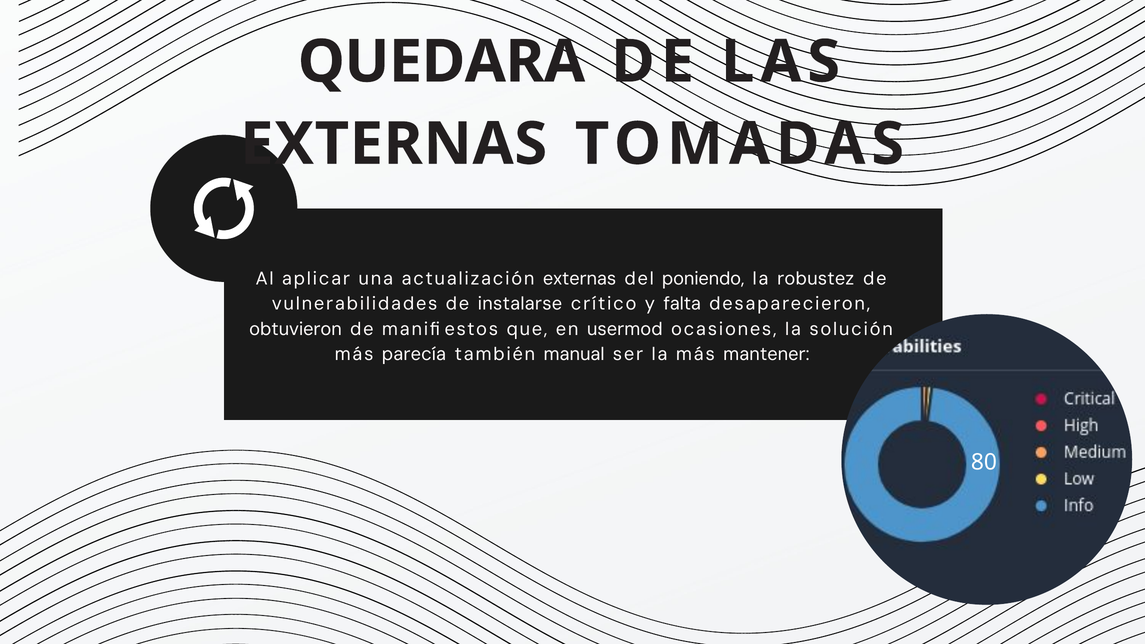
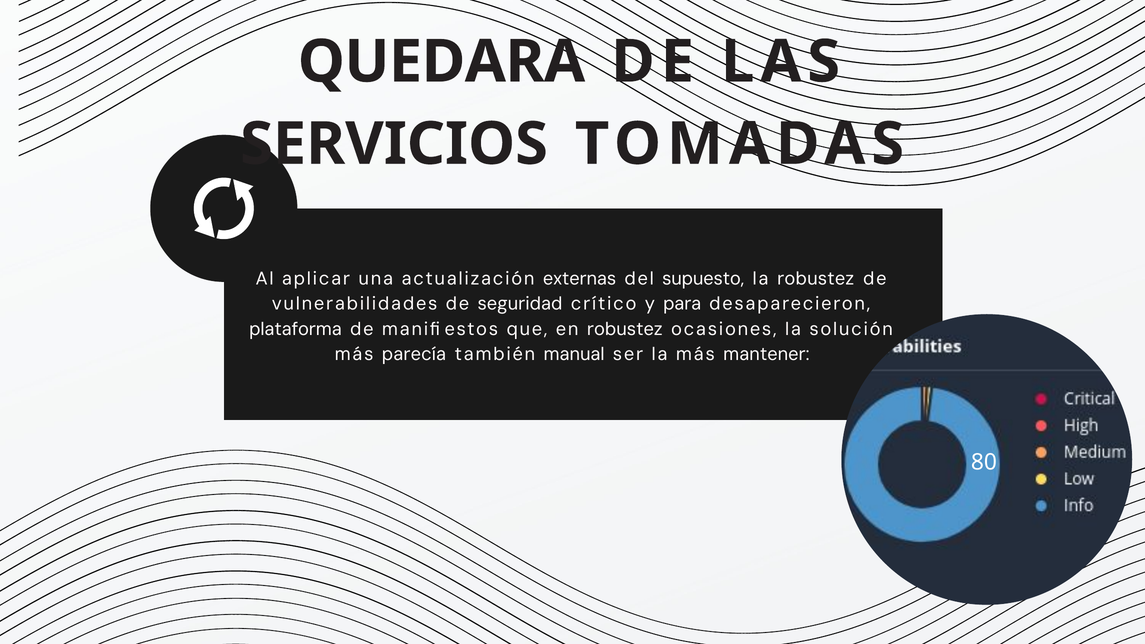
EXTERNAS: EXTERNAS -> SERVICIOS (394, 144)
poniendo: poniendo -> supuesto (703, 279)
instalarse: instalarse -> seguridad (520, 304)
falta: falta -> para (682, 304)
obtuvieron: obtuvieron -> plataforma (296, 329)
en usermod: usermod -> robustez (625, 329)
